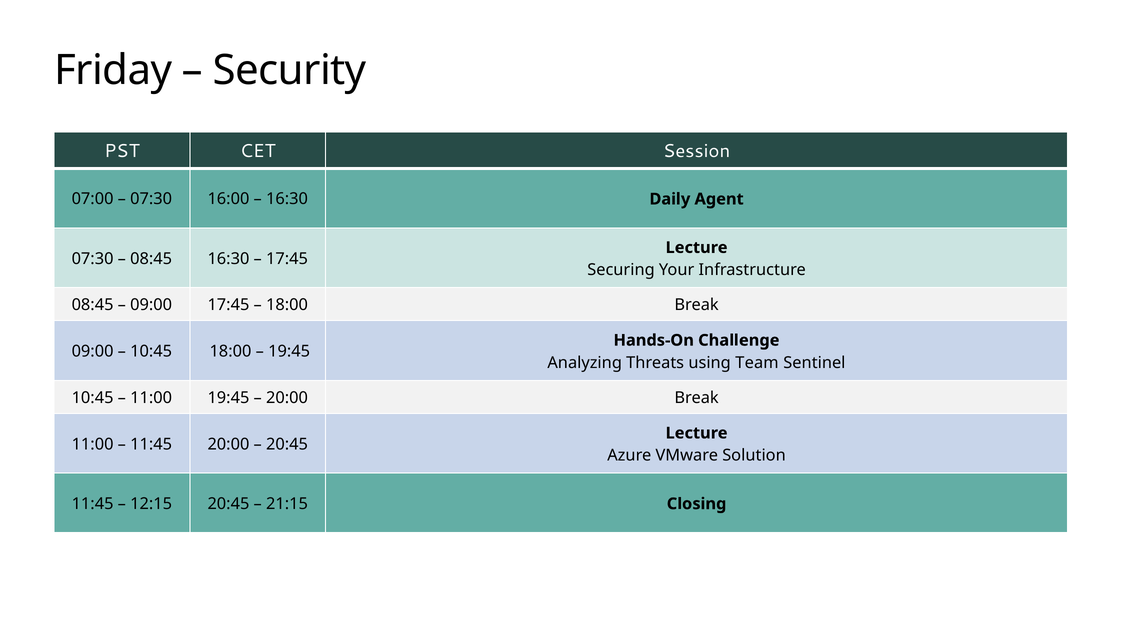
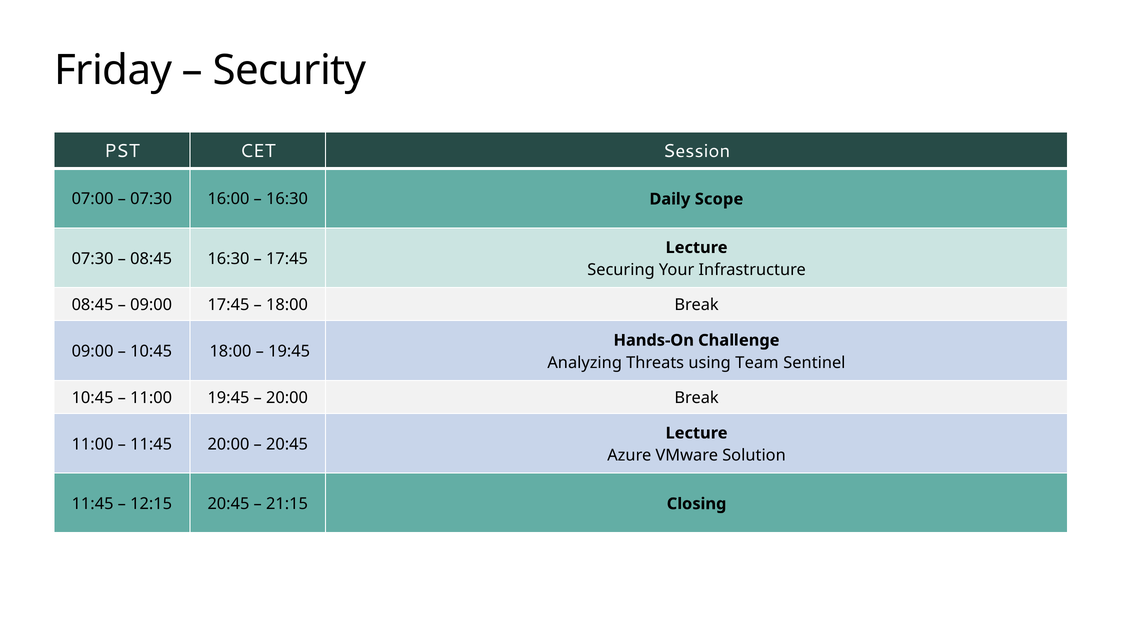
Agent: Agent -> Scope (719, 199)
